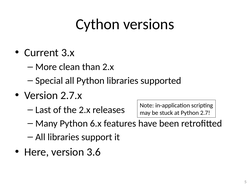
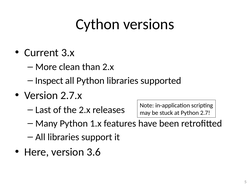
Special: Special -> Inspect (49, 80)
6.x: 6.x -> 1.x (96, 123)
